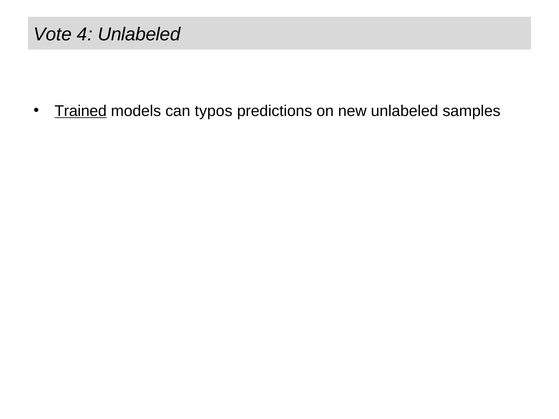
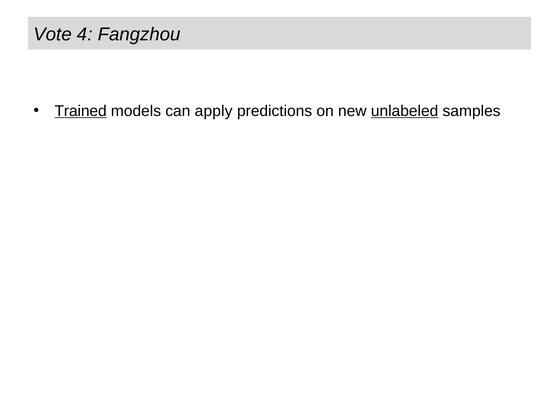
4 Unlabeled: Unlabeled -> Fangzhou (139, 34)
typos: typos -> apply (214, 111)
unlabeled underline: none -> present (405, 111)
